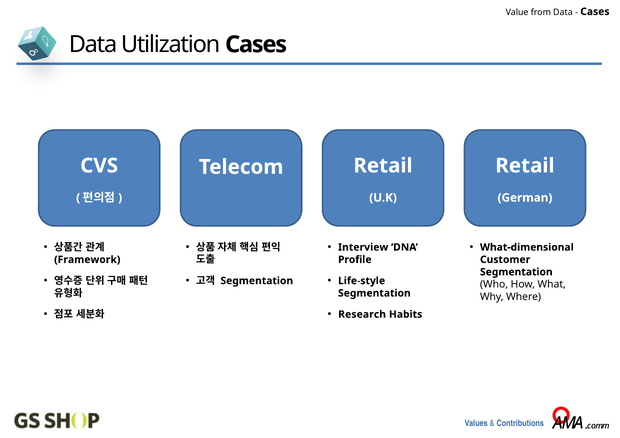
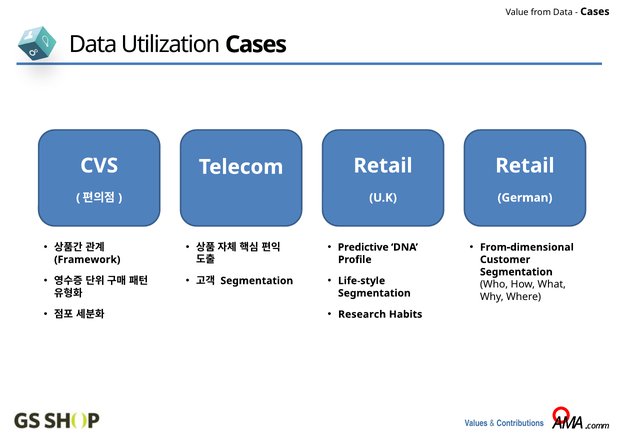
Interview: Interview -> Predictive (363, 247)
What-dimensional: What-dimensional -> From-dimensional (527, 247)
